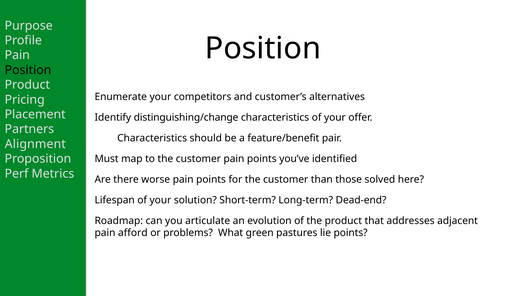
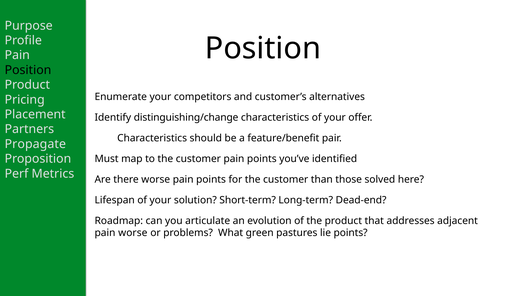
Alignment: Alignment -> Propagate (35, 144)
pain afford: afford -> worse (133, 233)
